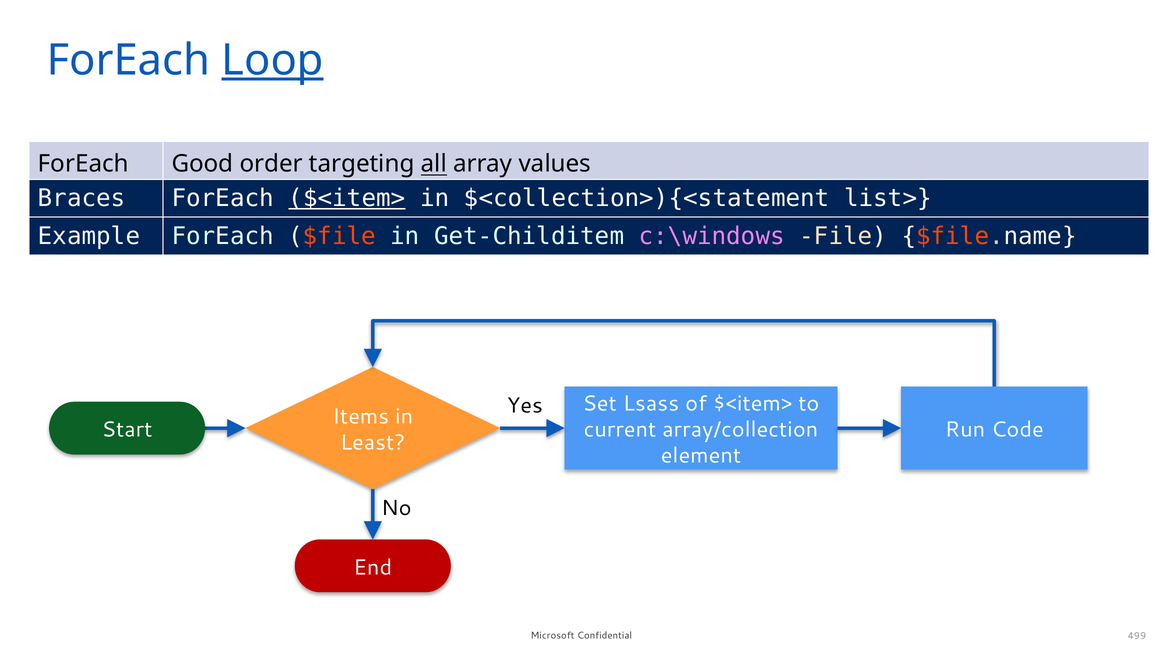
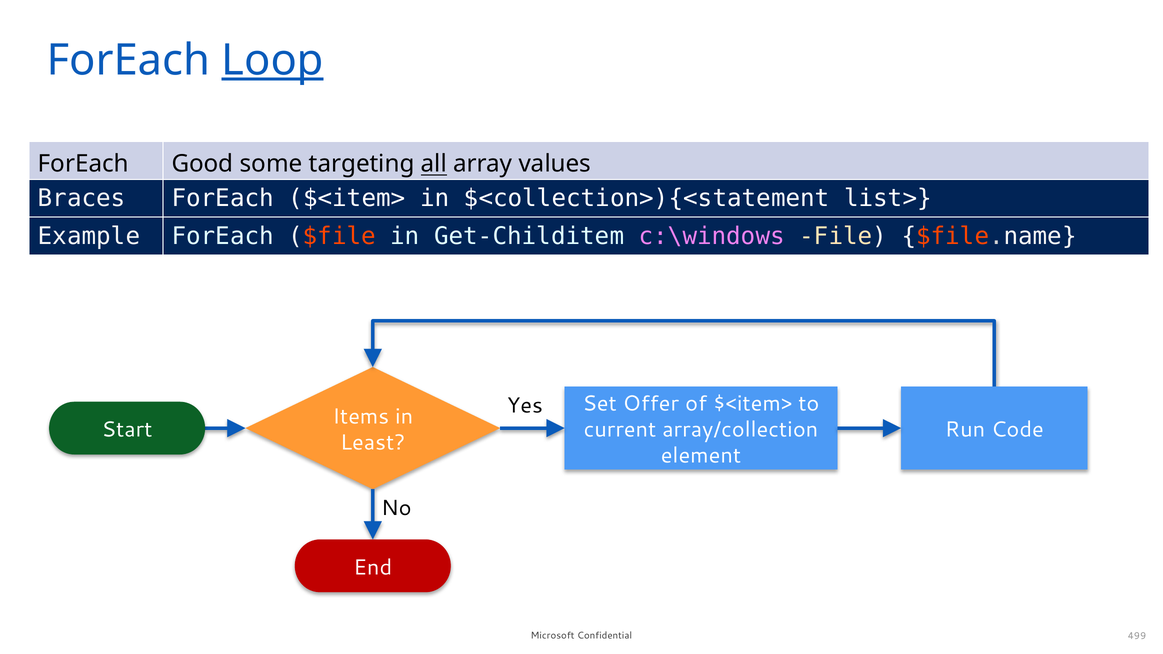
order: order -> some (271, 164)
$<item> underline: present -> none (347, 198)
Lsass: Lsass -> Offer (651, 404)
